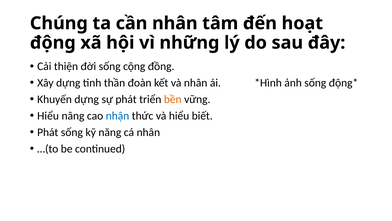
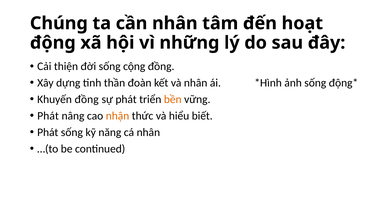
Khuyến dựng: dựng -> đồng (87, 99)
Hiểu: Hiểu -> Phát (48, 116)
nhận colour: blue -> orange (118, 116)
